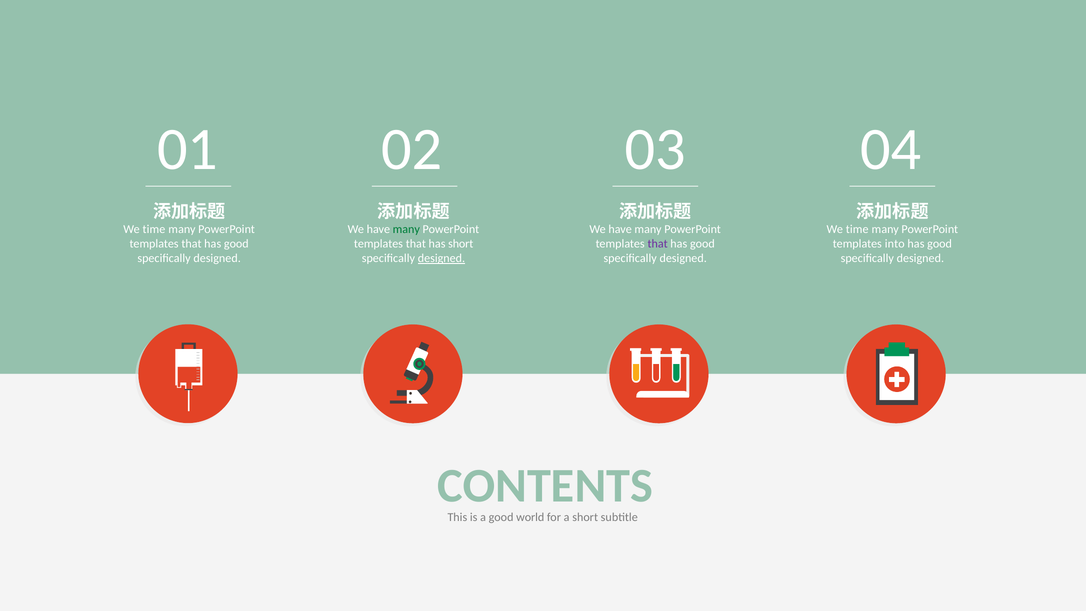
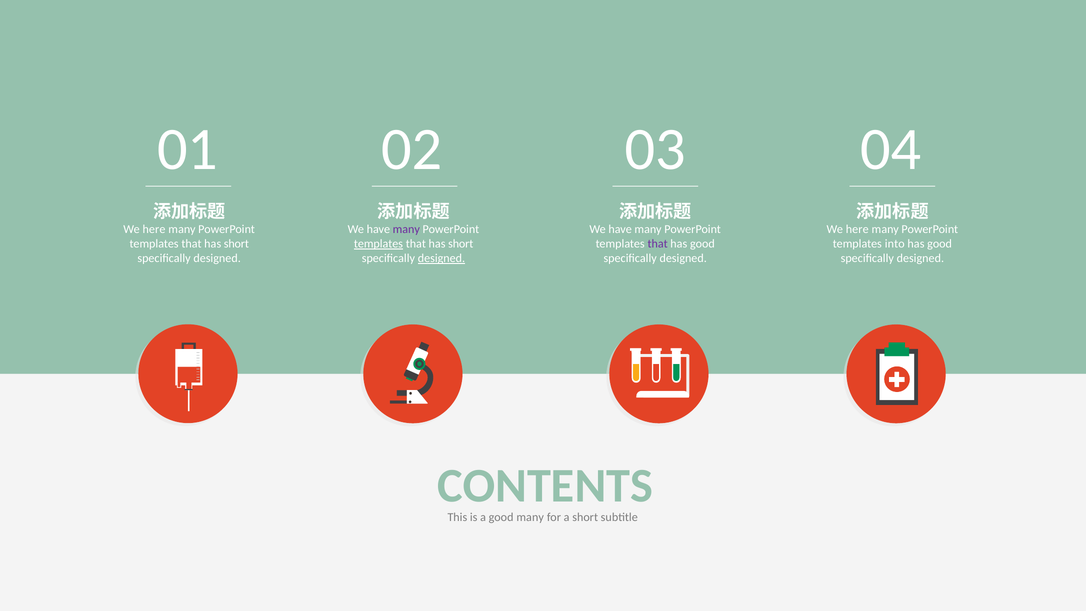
time: time -> here (154, 229)
many colour: green -> purple (406, 229)
time: time -> here (857, 229)
good: good -> short (236, 244)
templates underline: none -> present (378, 244)
good world: world -> many (530, 517)
